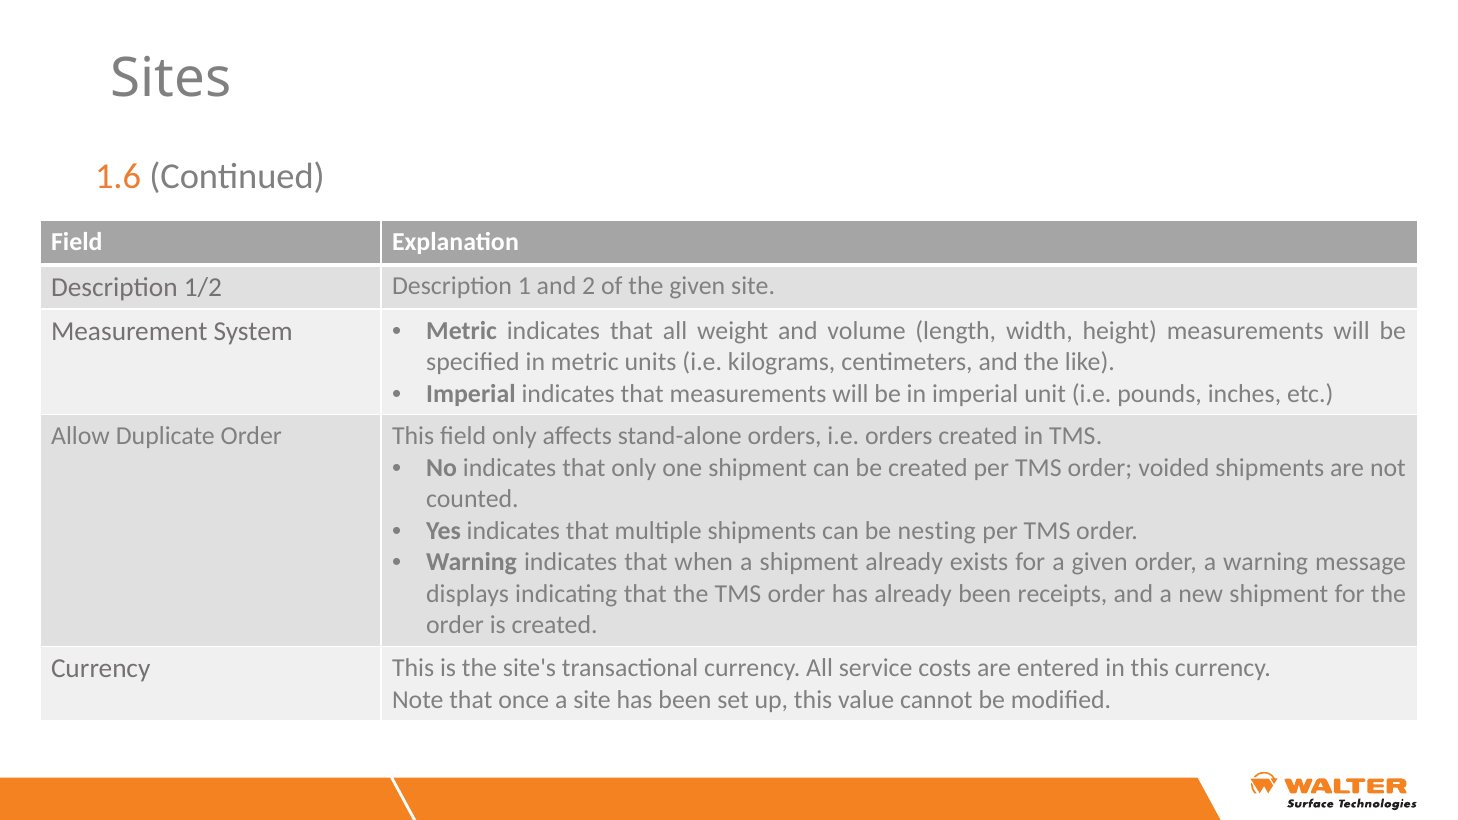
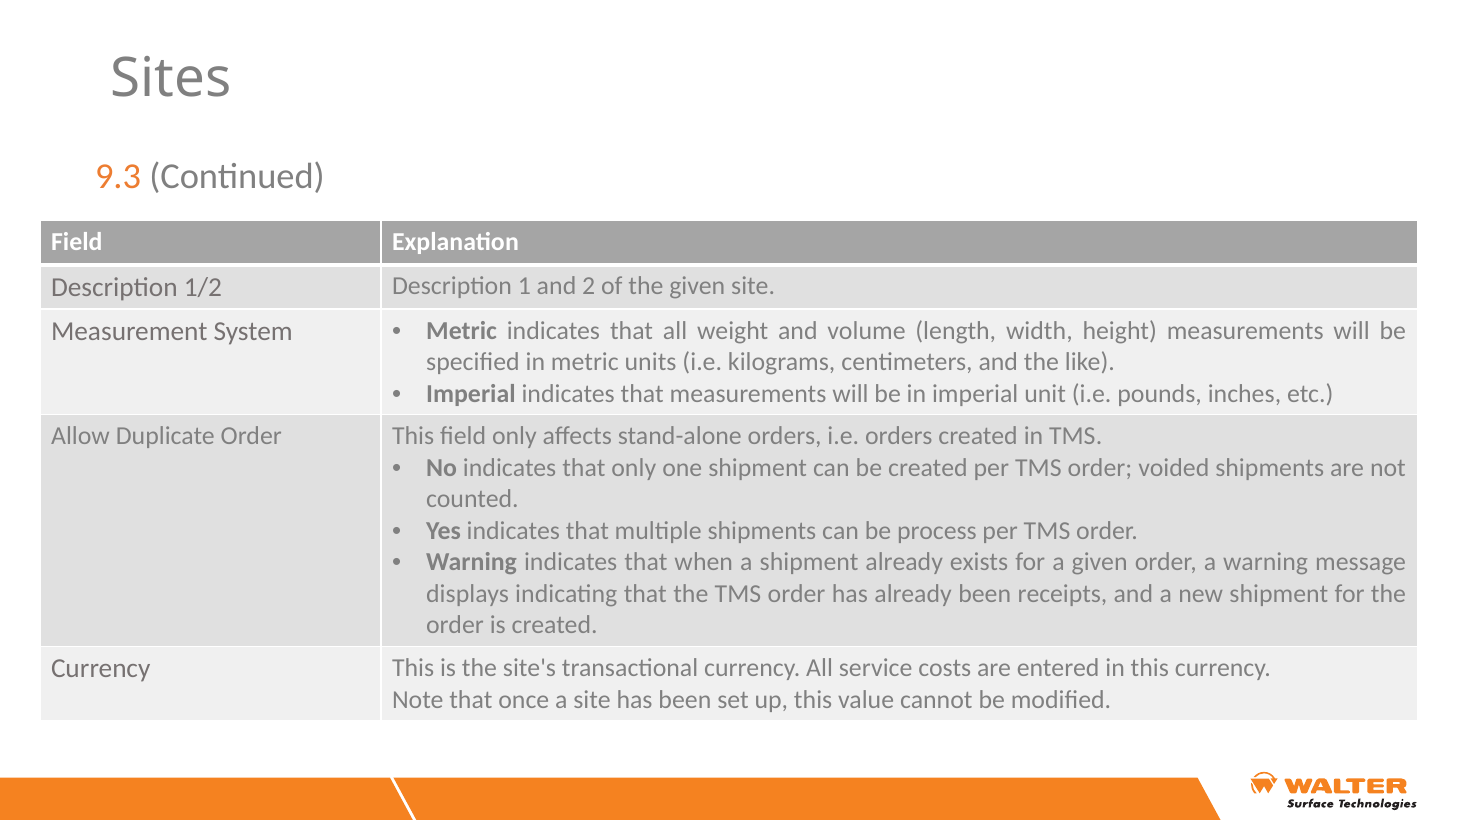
1.6: 1.6 -> 9.3 (118, 177)
nesting: nesting -> process (937, 531)
